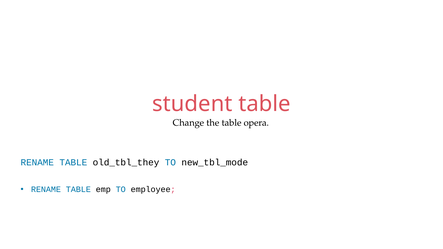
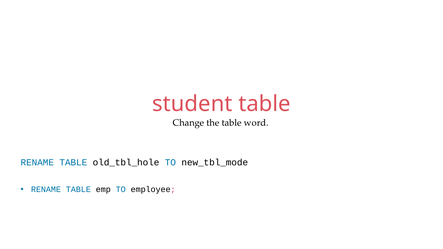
opera: opera -> word (256, 123)
old_tbl_they: old_tbl_they -> old_tbl_hole (126, 162)
